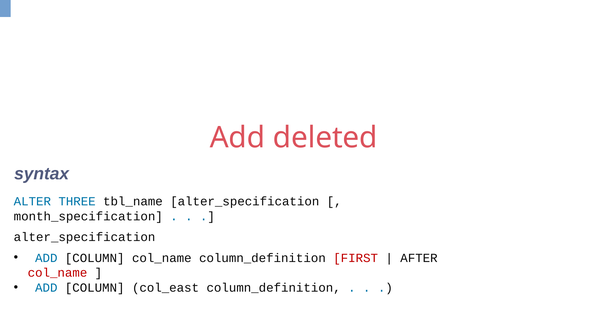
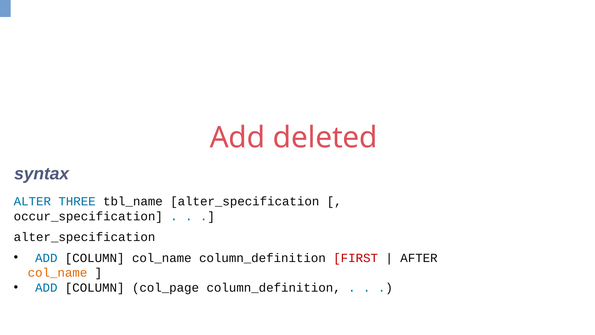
month_specification: month_specification -> occur_specification (88, 216)
col_name colour: red -> orange (57, 273)
col_east: col_east -> col_page (166, 287)
